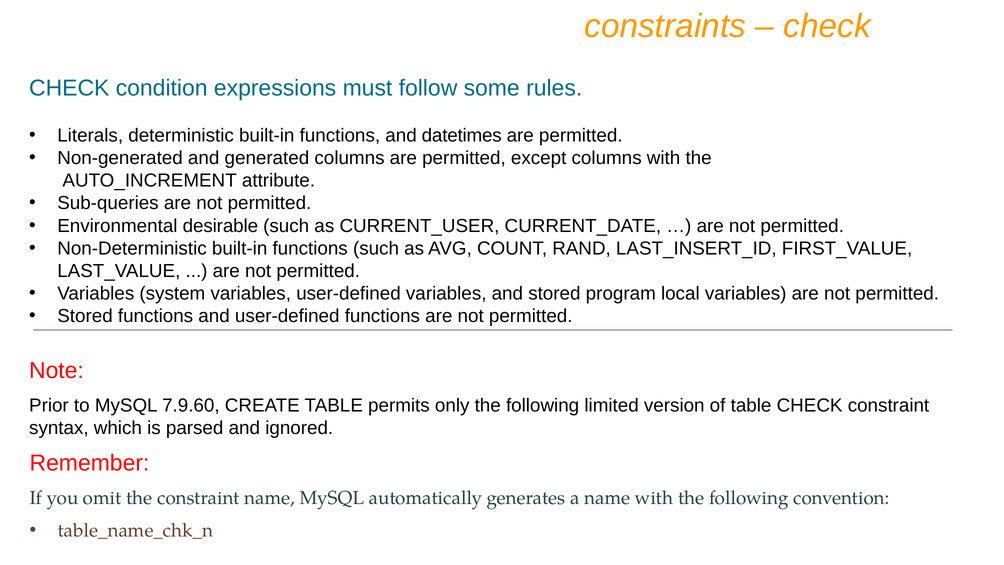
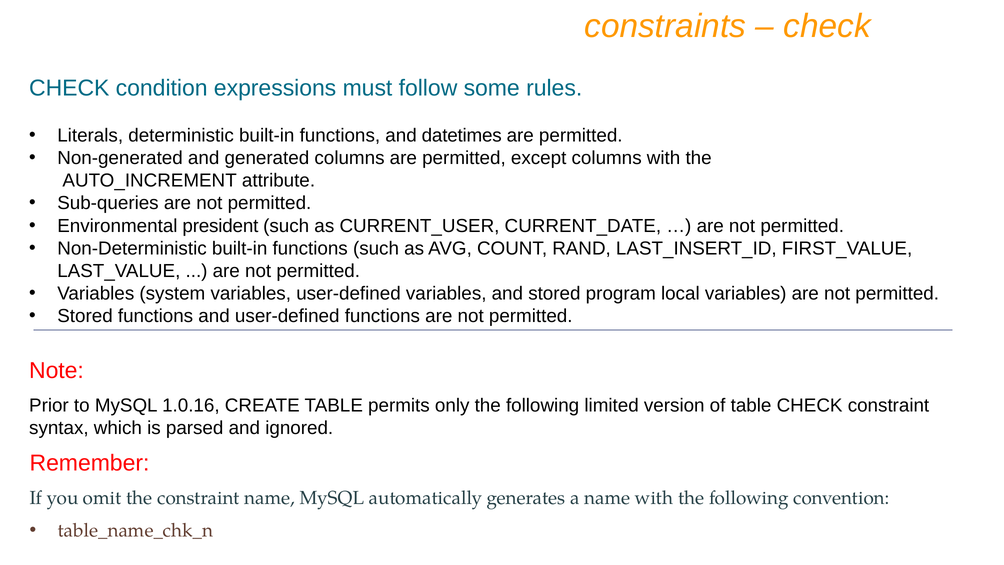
desirable: desirable -> president (220, 226)
7.9.60: 7.9.60 -> 1.0.16 (191, 405)
